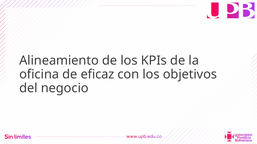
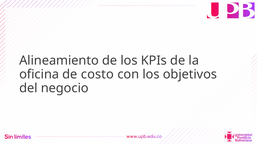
eficaz: eficaz -> costo (97, 75)
